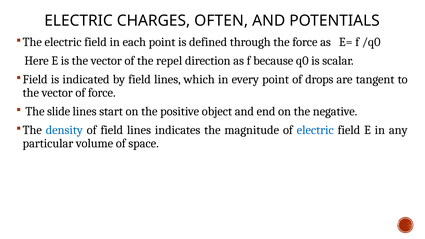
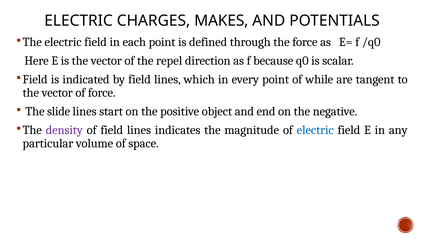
OFTEN: OFTEN -> MAKES (221, 21)
drops: drops -> while (319, 80)
density colour: blue -> purple (64, 130)
